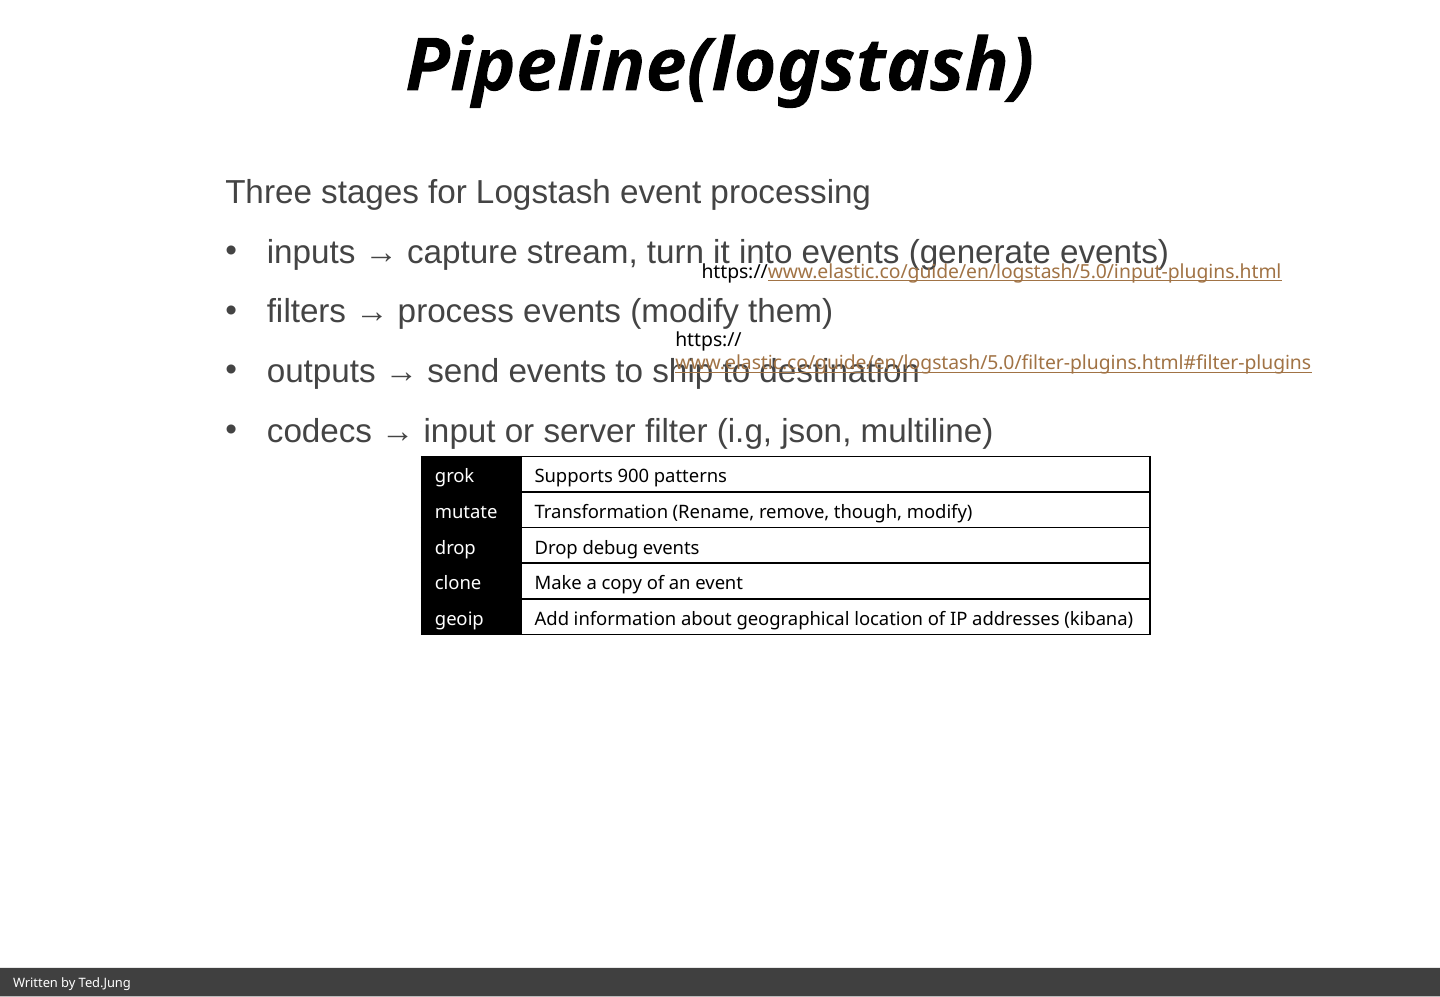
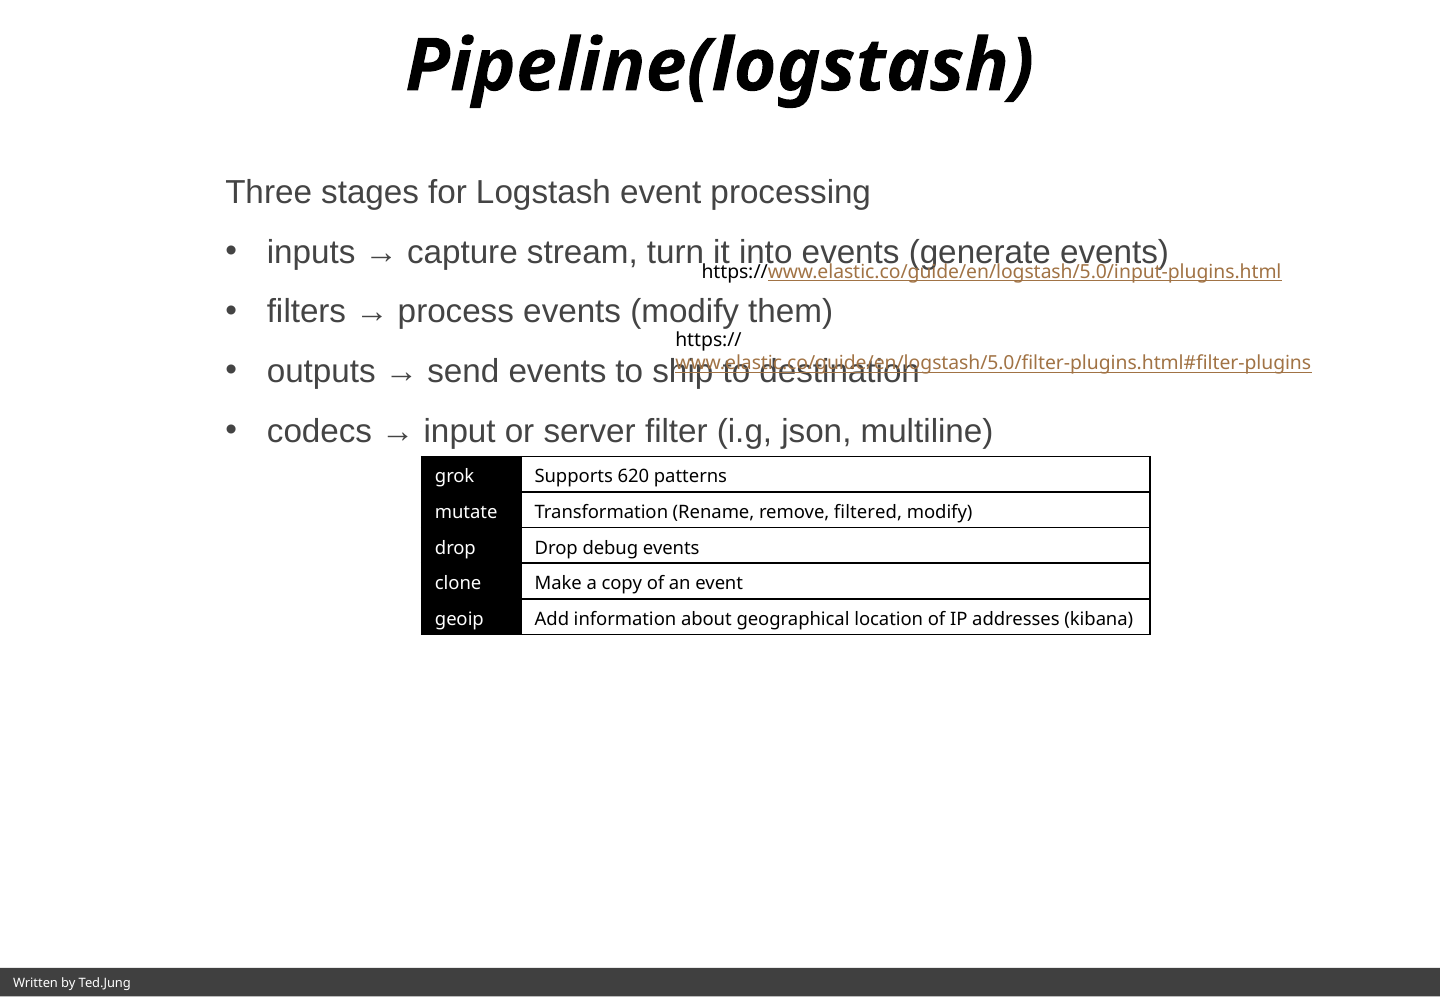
900: 900 -> 620 (633, 477)
though: though -> filtered (868, 512)
